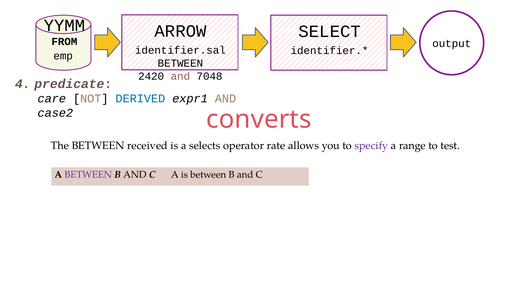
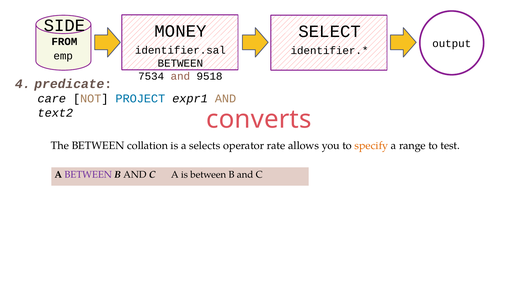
YYMM: YYMM -> SIDE (64, 25)
ARROW: ARROW -> MONEY (181, 31)
2420: 2420 -> 7534 (151, 76)
7048: 7048 -> 9518 (210, 76)
DERIVED: DERIVED -> PROJECT (140, 99)
case2: case2 -> text2 (55, 113)
received: received -> collation (148, 146)
specify colour: purple -> orange (371, 146)
